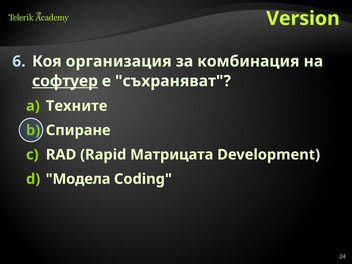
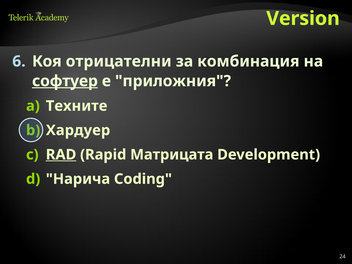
организация: организация -> отрицателни (119, 61)
съхраняват: съхраняват -> приложния (173, 81)
Спиране: Спиране -> Хардуер (78, 130)
RAD underline: none -> present (61, 155)
Модела: Модела -> Нарича (78, 179)
